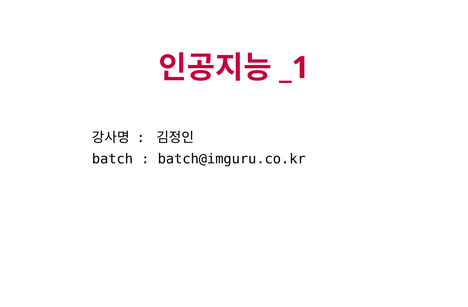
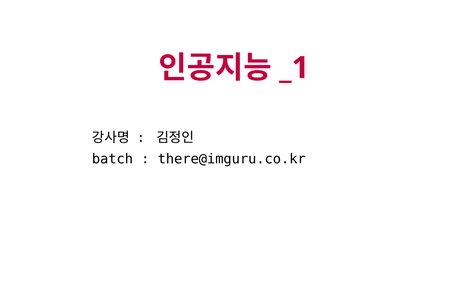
batch@imguru.co.kr: batch@imguru.co.kr -> there@imguru.co.kr (232, 159)
